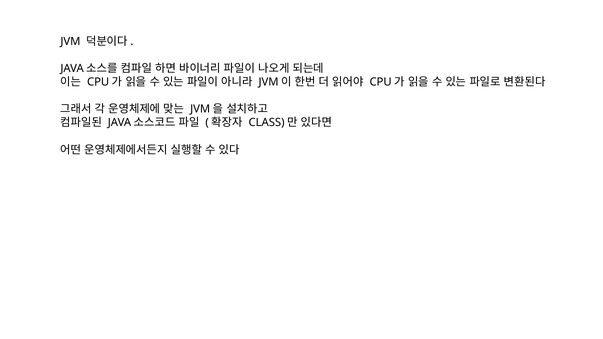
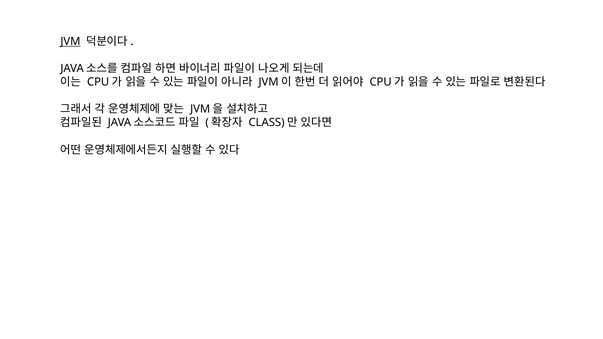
JVM underline: none -> present (70, 41)
